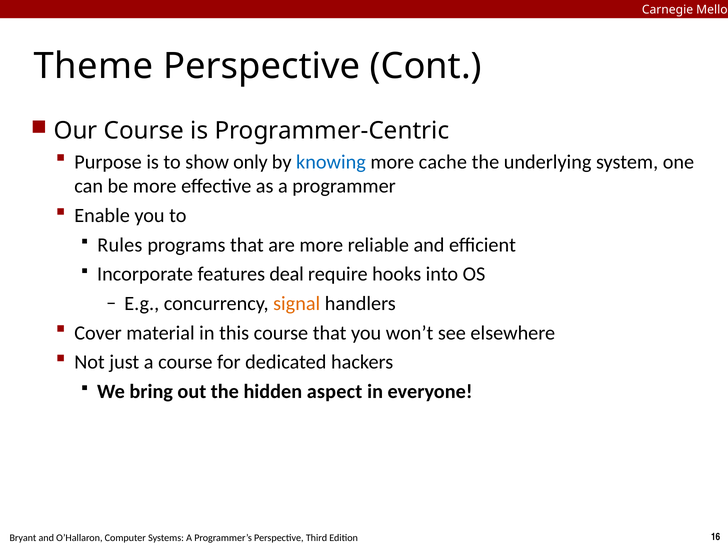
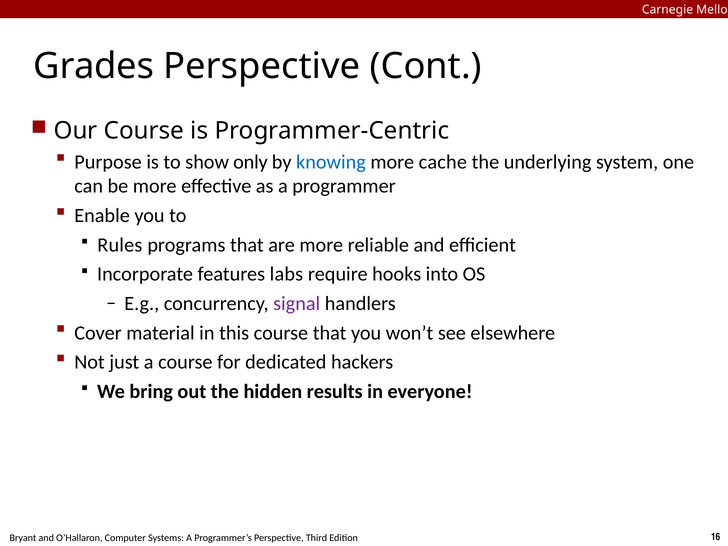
Theme: Theme -> Grades (94, 66)
deal: deal -> labs (286, 274)
signal colour: orange -> purple (297, 304)
aspect: aspect -> results (335, 392)
